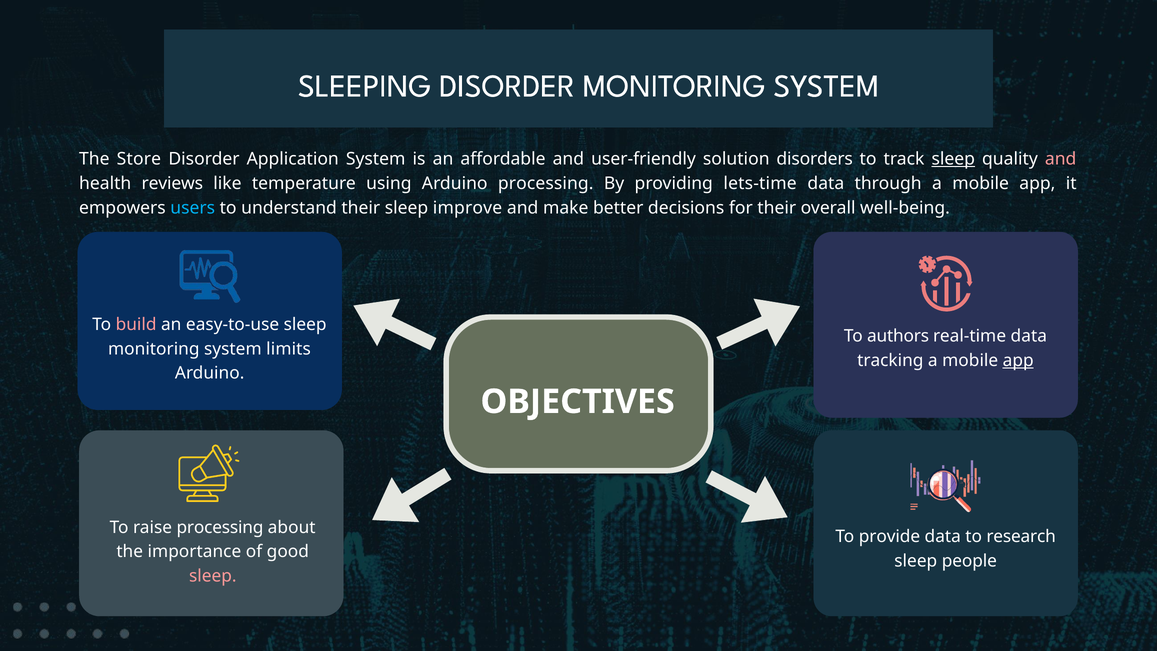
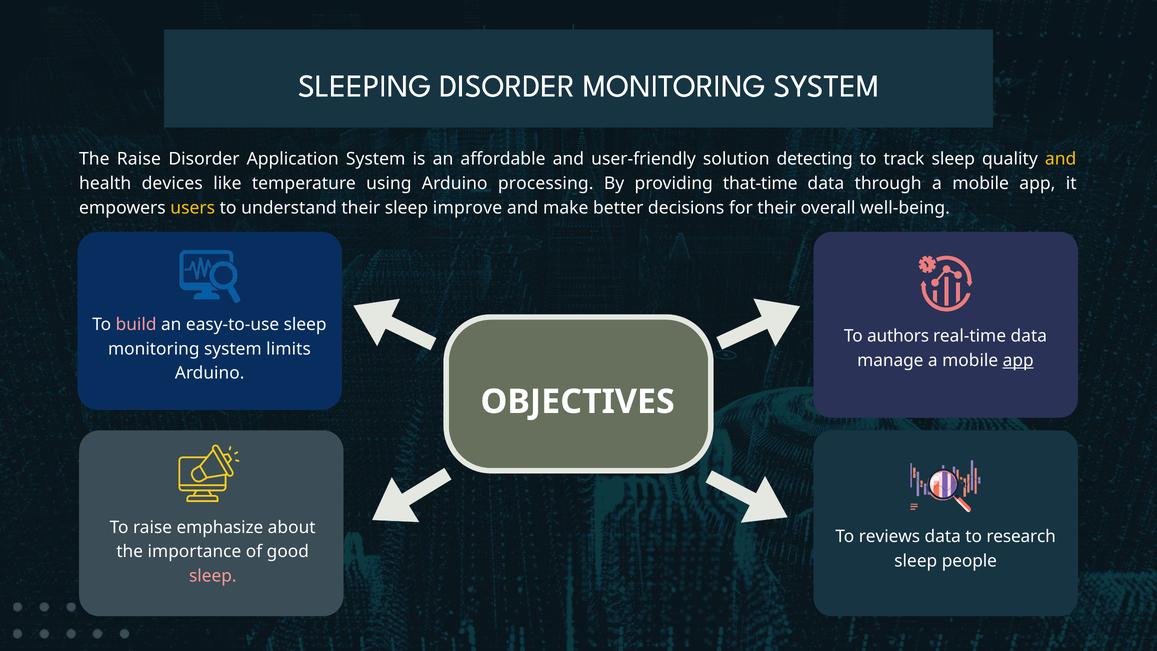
The Store: Store -> Raise (139, 159)
disorders: disorders -> detecting (815, 159)
sleep underline: present -> none (953, 159)
and colour: pink -> yellow (1061, 159)
reviews: reviews -> devices (172, 183)
lets-time: lets-time -> that-time (760, 183)
users colour: light blue -> yellow (193, 208)
tracking: tracking -> manage (890, 360)
raise processing: processing -> emphasize (220, 527)
provide: provide -> reviews (889, 536)
